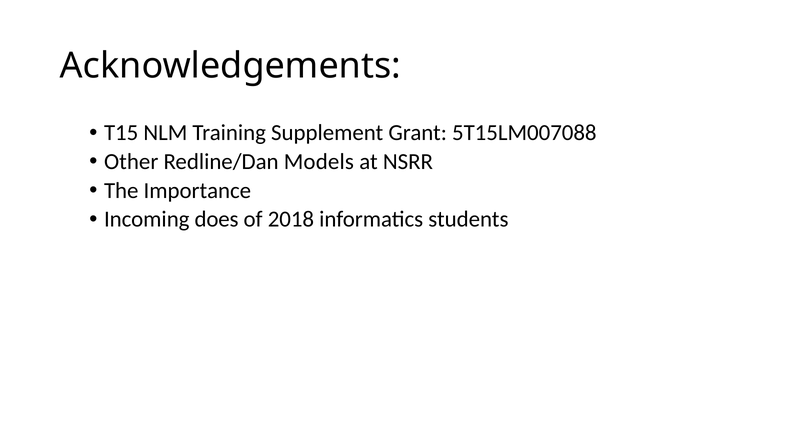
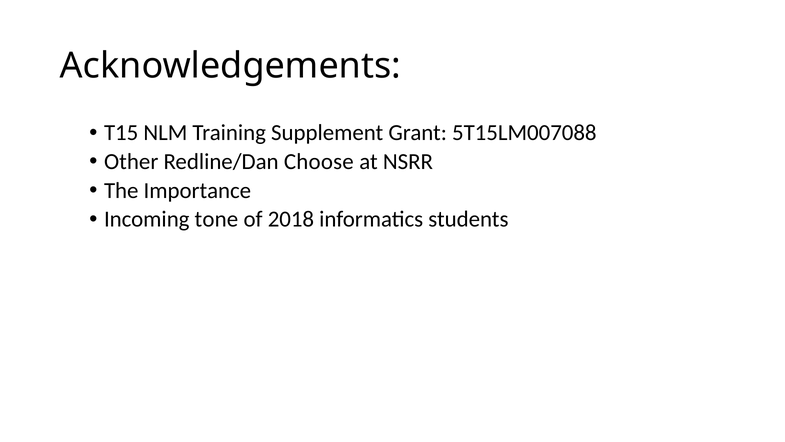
Models: Models -> Choose (319, 162)
does: does -> tone (216, 219)
